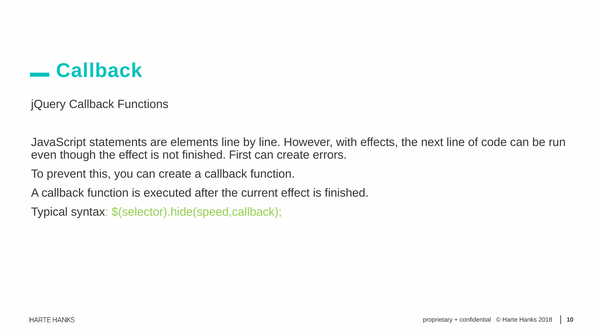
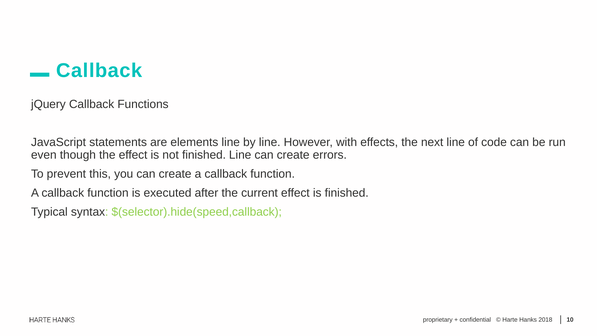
finished First: First -> Line (240, 155)
